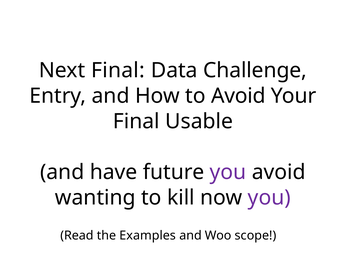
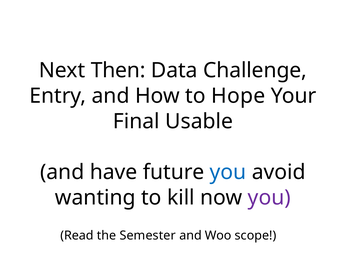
Next Final: Final -> Then (118, 70)
to Avoid: Avoid -> Hope (238, 96)
you colour: purple -> blue (228, 172)
Examples: Examples -> Semester (148, 235)
